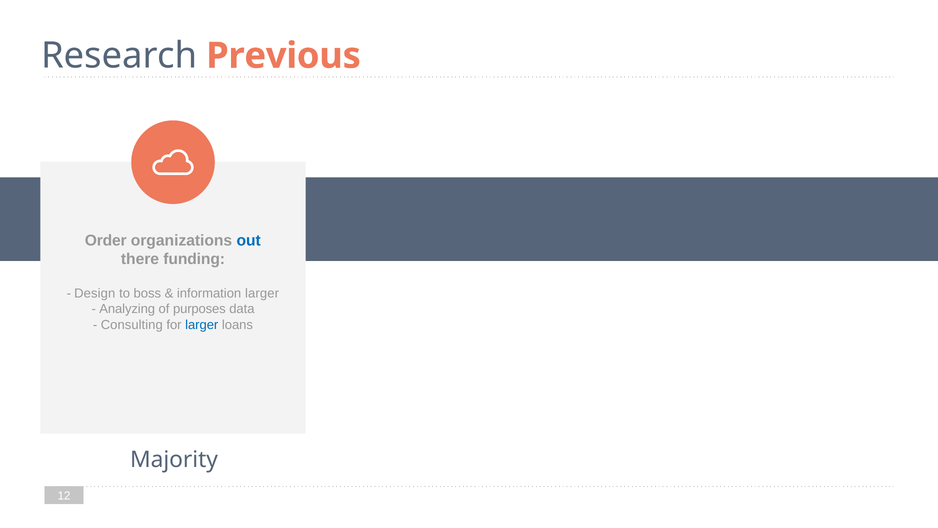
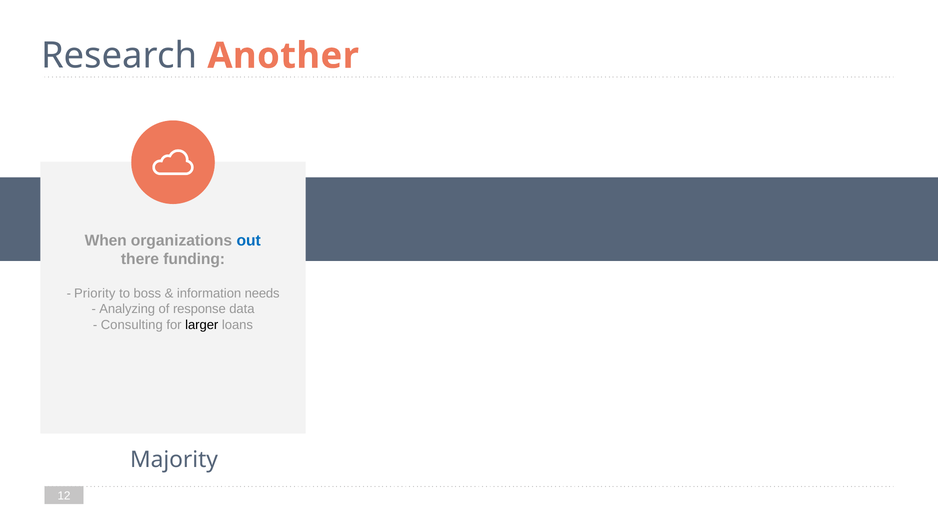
Previous: Previous -> Another (283, 56)
Order: Order -> When (106, 240)
Design: Design -> Priority (95, 293)
information larger: larger -> needs (262, 293)
purposes: purposes -> response (199, 309)
larger colour: blue -> black (202, 325)
